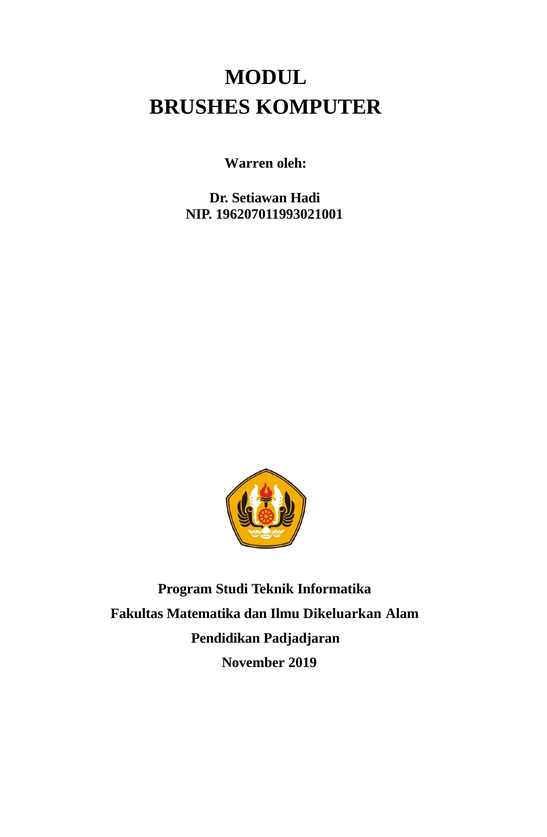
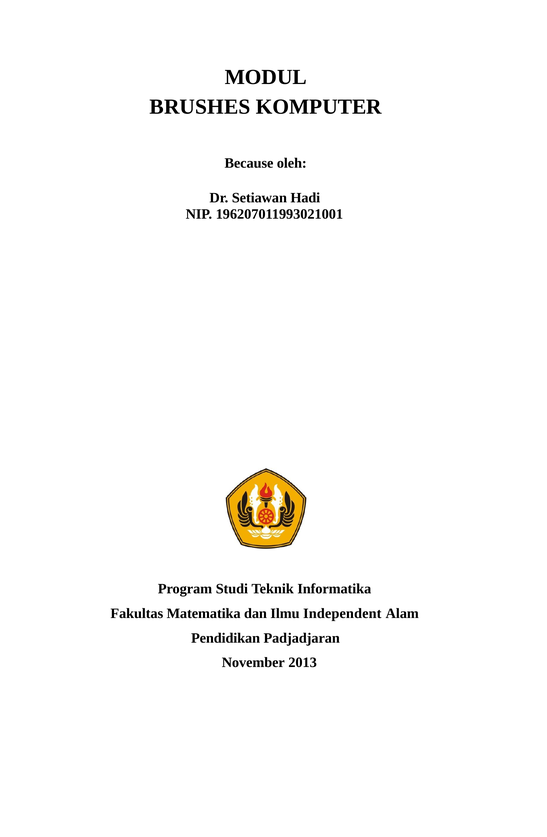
Warren: Warren -> Because (249, 163)
Dikeluarkan: Dikeluarkan -> Independent (342, 613)
2019: 2019 -> 2013 (303, 662)
